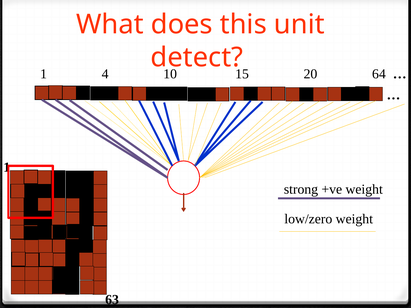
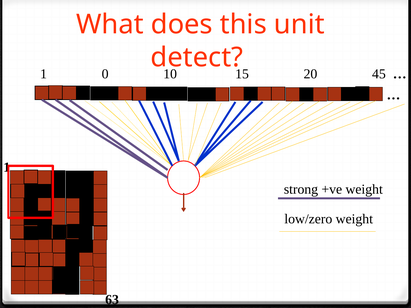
4: 4 -> 0 (105, 74)
64: 64 -> 45 (379, 74)
